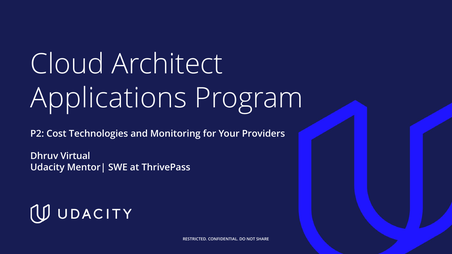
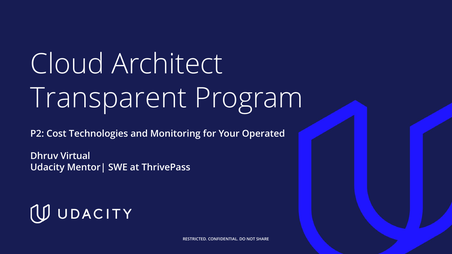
Applications: Applications -> Transparent (109, 98)
Providers: Providers -> Operated (263, 134)
